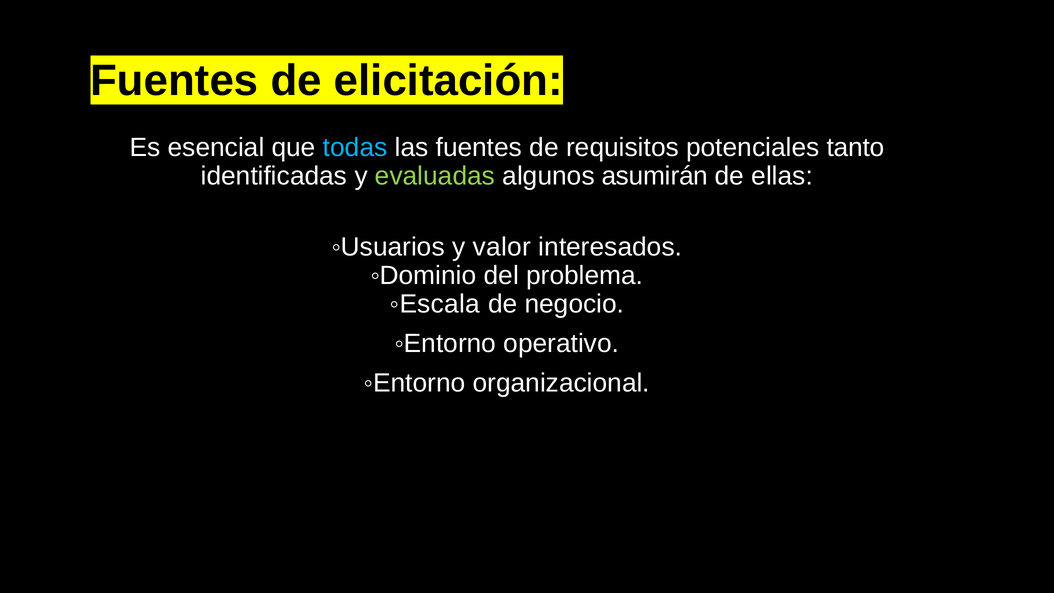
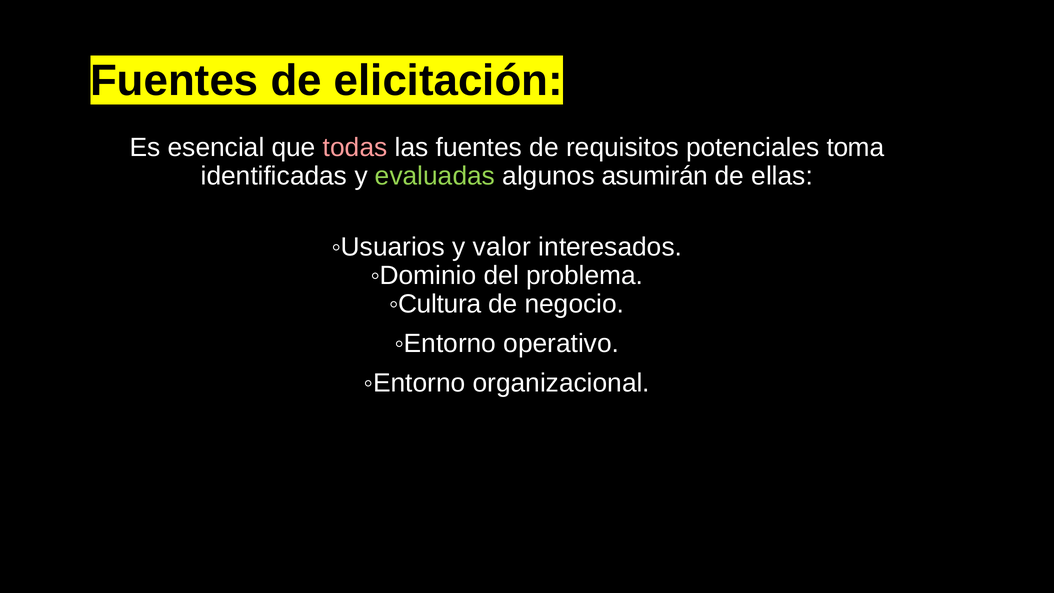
todas colour: light blue -> pink (355, 148)
tanto: tanto -> toma (855, 148)
◦Escala: ◦Escala -> ◦Cultura (435, 304)
